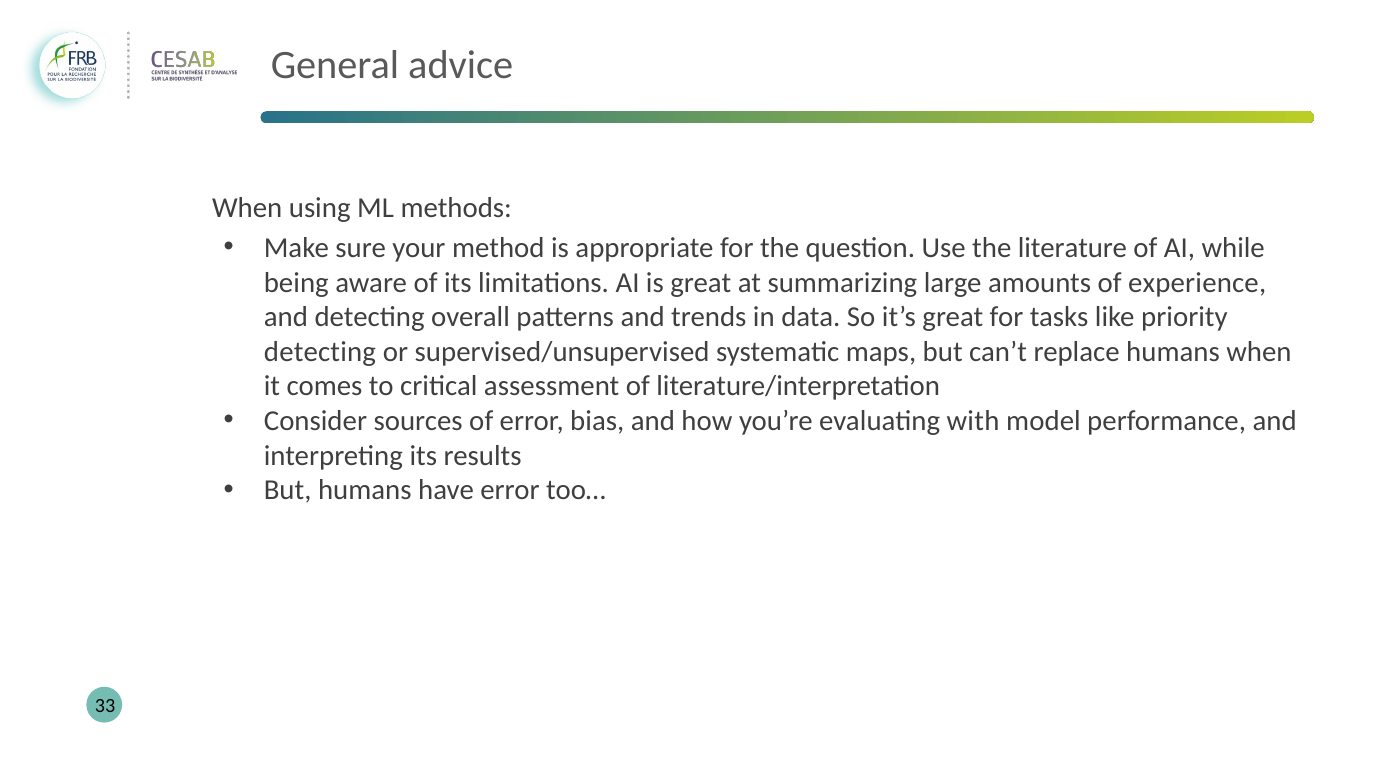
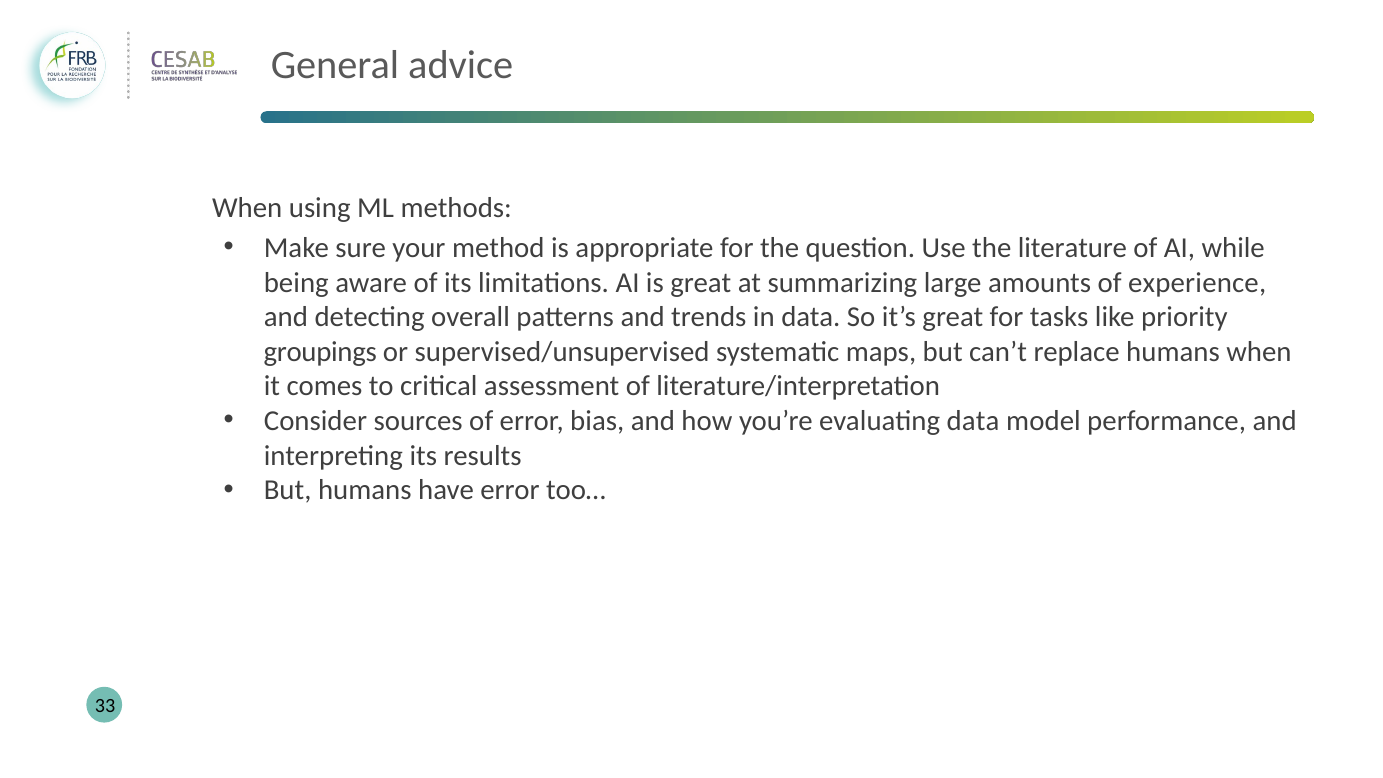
detecting: detecting -> groupings (320, 352)
evaluating with: with -> data (973, 421)
